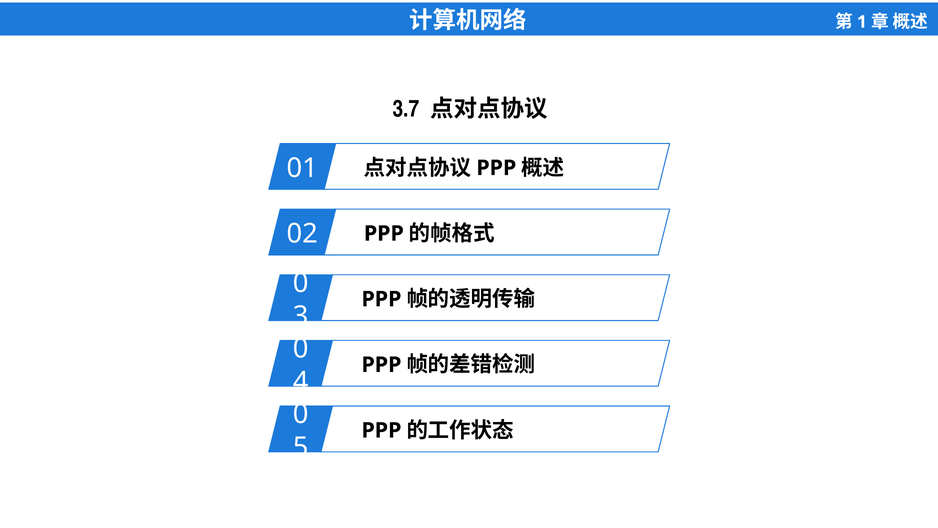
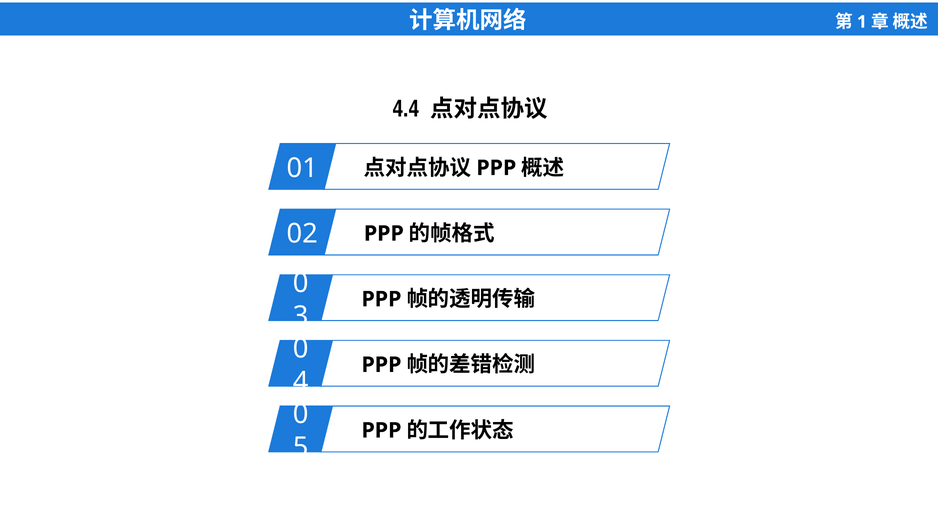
3.7: 3.7 -> 4.4 (406, 109)
